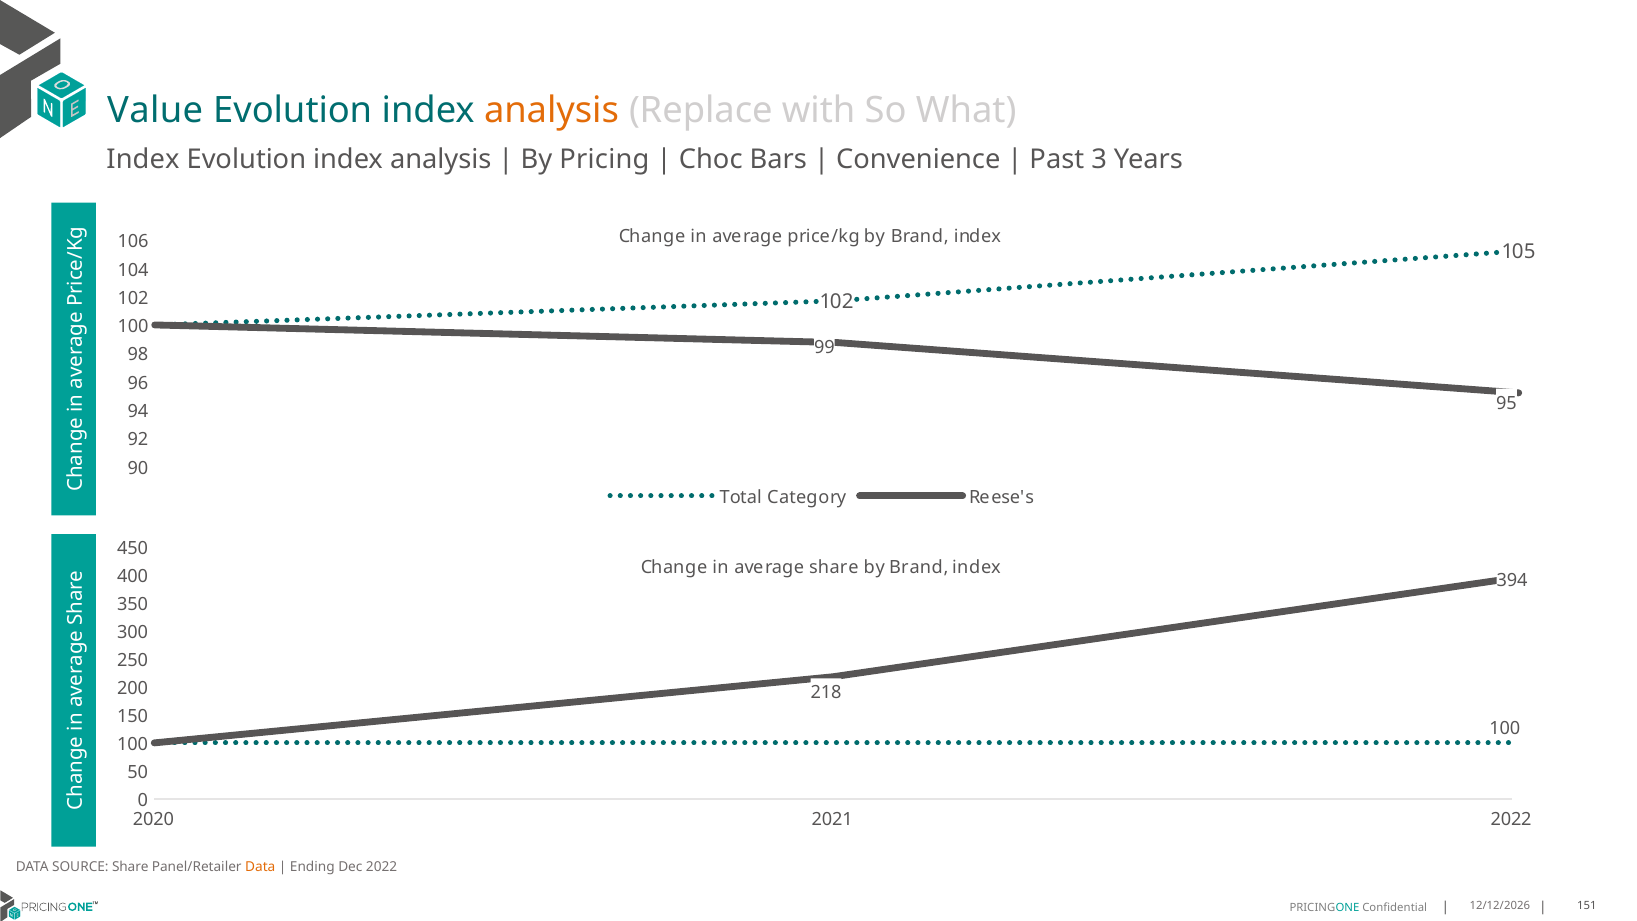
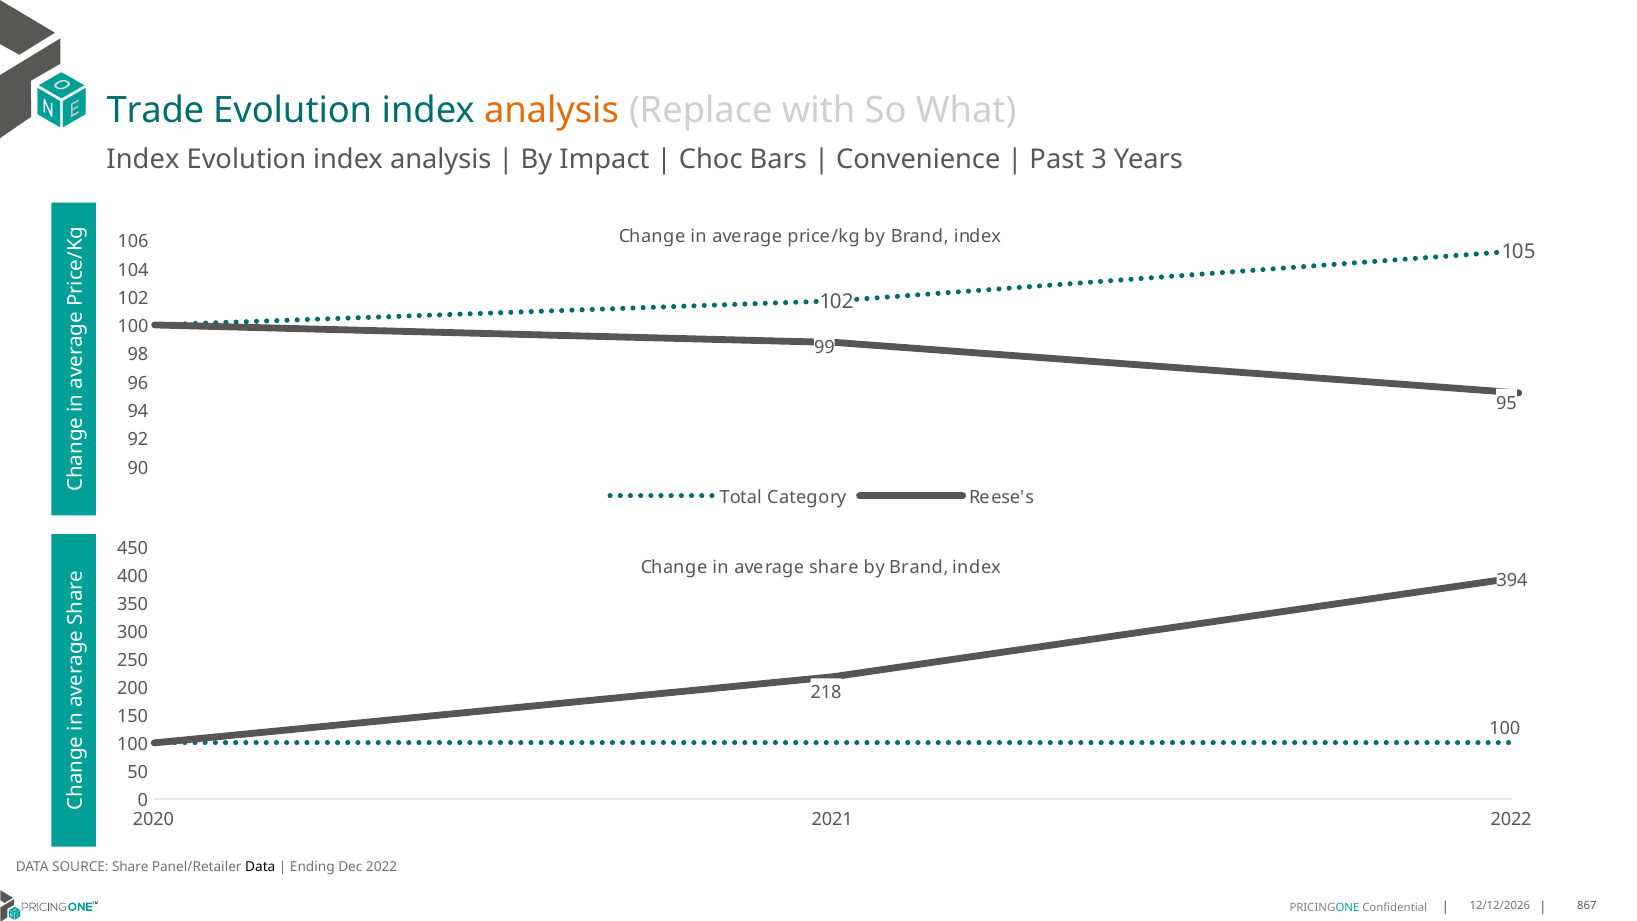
Value: Value -> Trade (155, 110)
Pricing: Pricing -> Impact (604, 160)
Data colour: orange -> black (260, 867)
151: 151 -> 867 (1587, 905)
